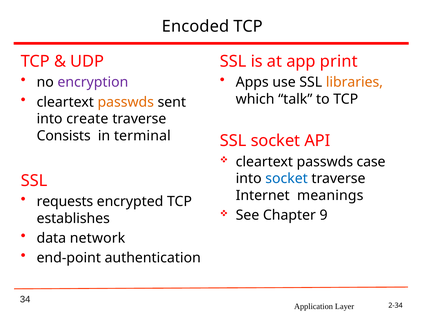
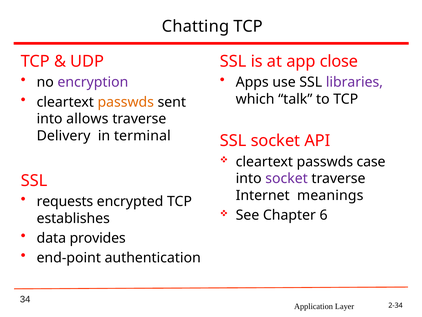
Encoded: Encoded -> Chatting (196, 26)
print: print -> close (339, 61)
libraries colour: orange -> purple (354, 82)
create: create -> allows (87, 119)
Consists: Consists -> Delivery (64, 136)
socket colour: blue -> purple (287, 178)
9: 9 -> 6 (324, 215)
network: network -> provides (98, 238)
